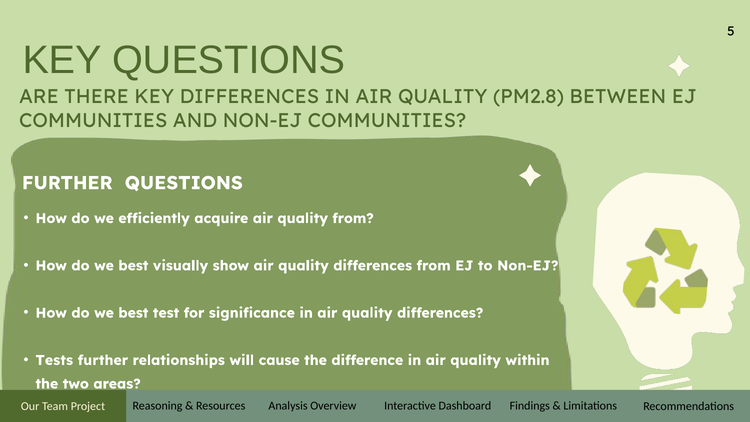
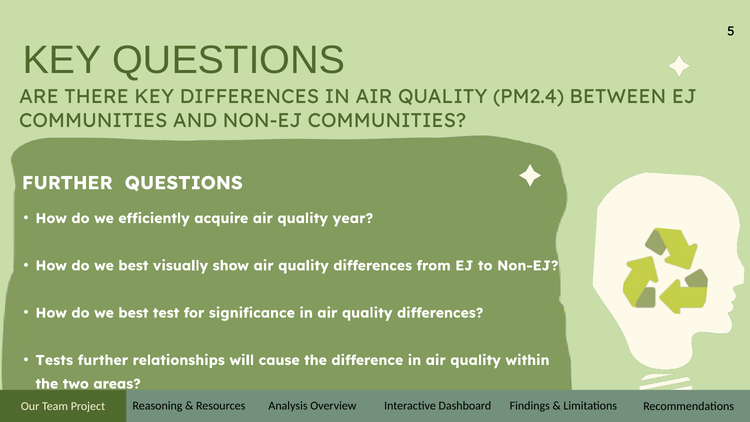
PM2.8: PM2.8 -> PM2.4 (529, 97)
quality from: from -> year (353, 218)
